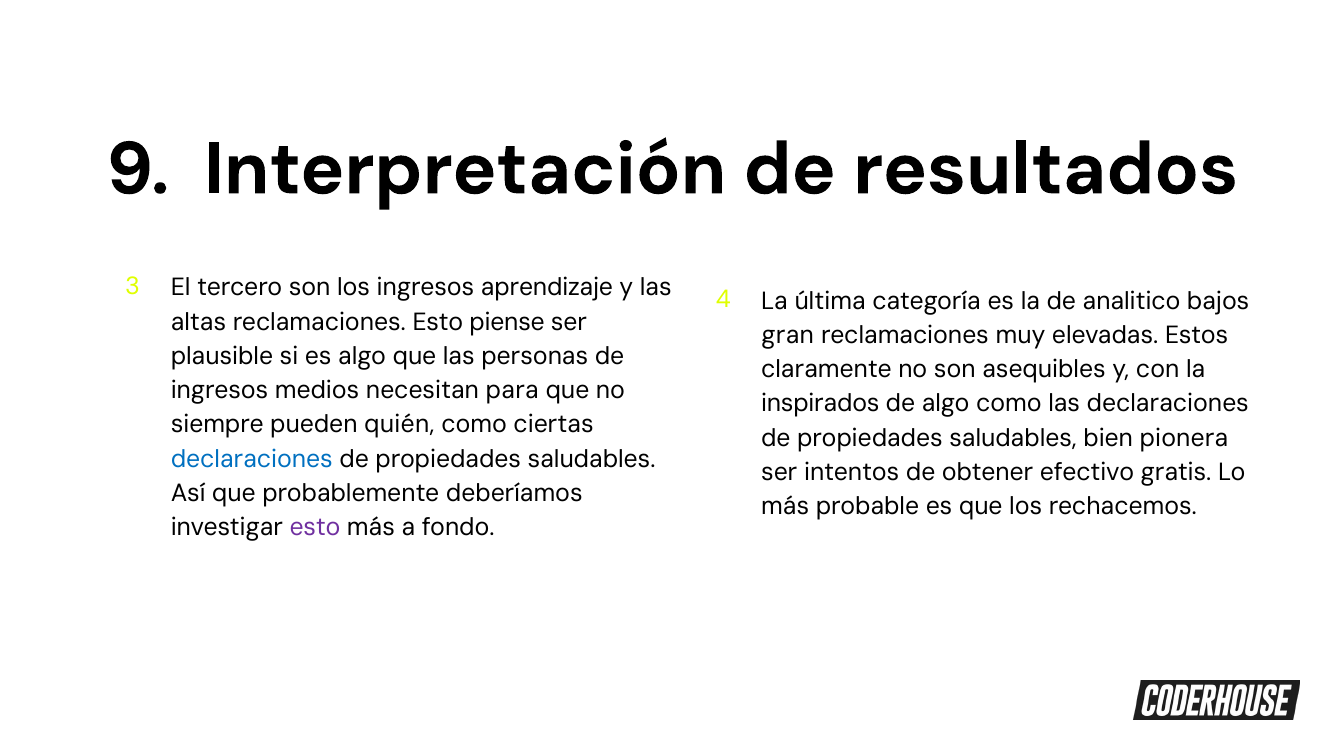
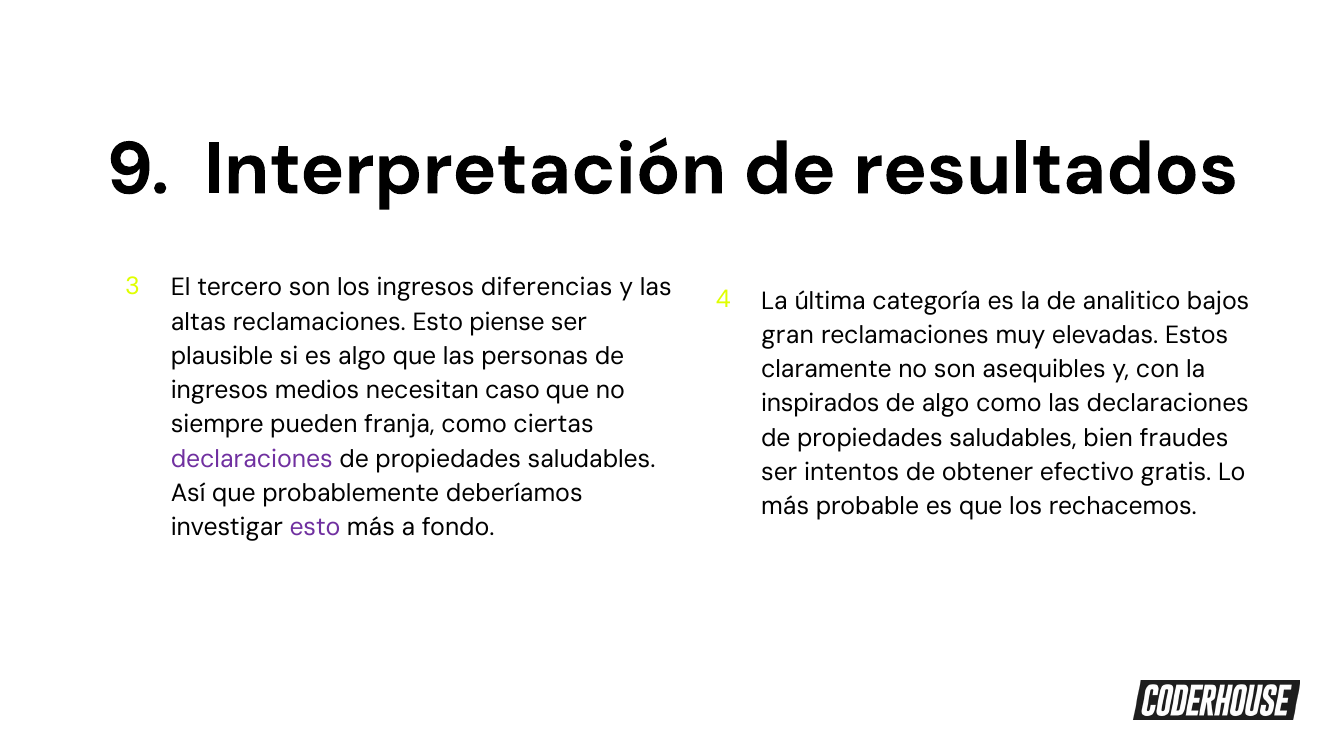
aprendizaje: aprendizaje -> diferencias (547, 288)
para: para -> caso (513, 390)
quién: quién -> franja (400, 425)
pionera: pionera -> fraudes (1184, 438)
declaraciones colour: blue -> purple (252, 459)
